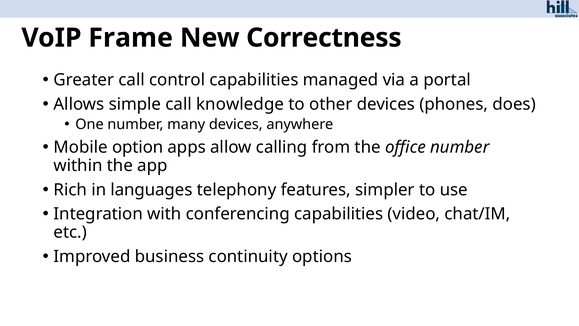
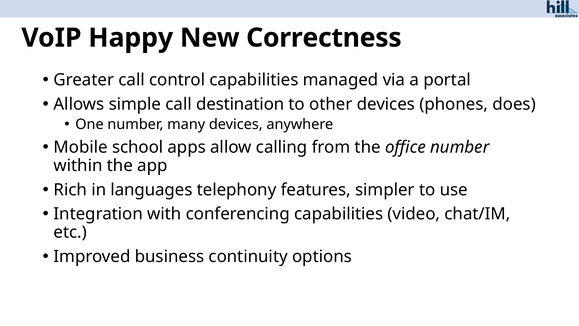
Frame: Frame -> Happy (131, 38)
knowledge: knowledge -> destination (240, 104)
option: option -> school (138, 147)
